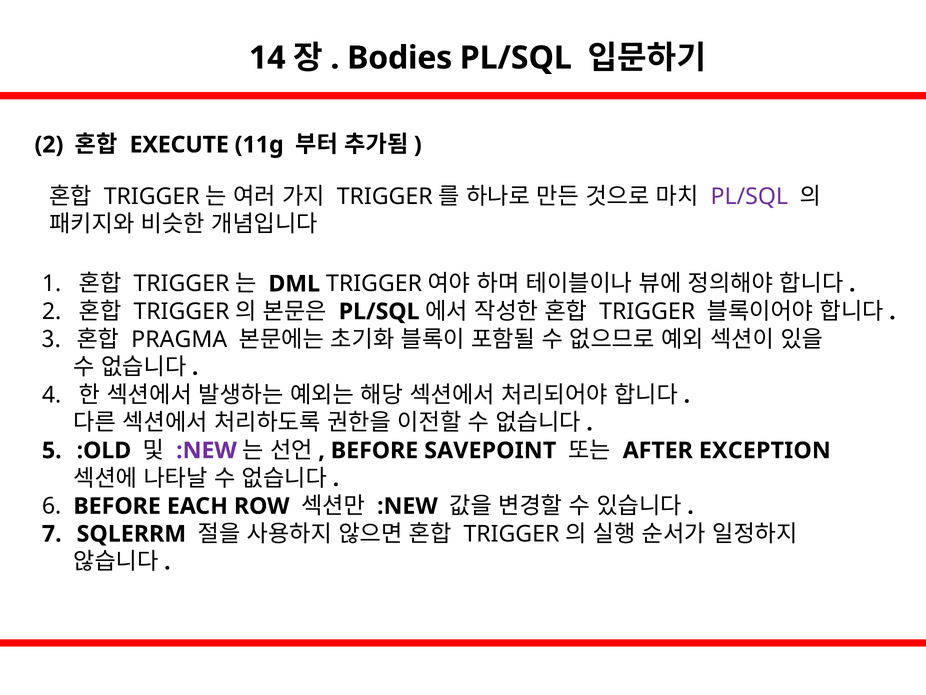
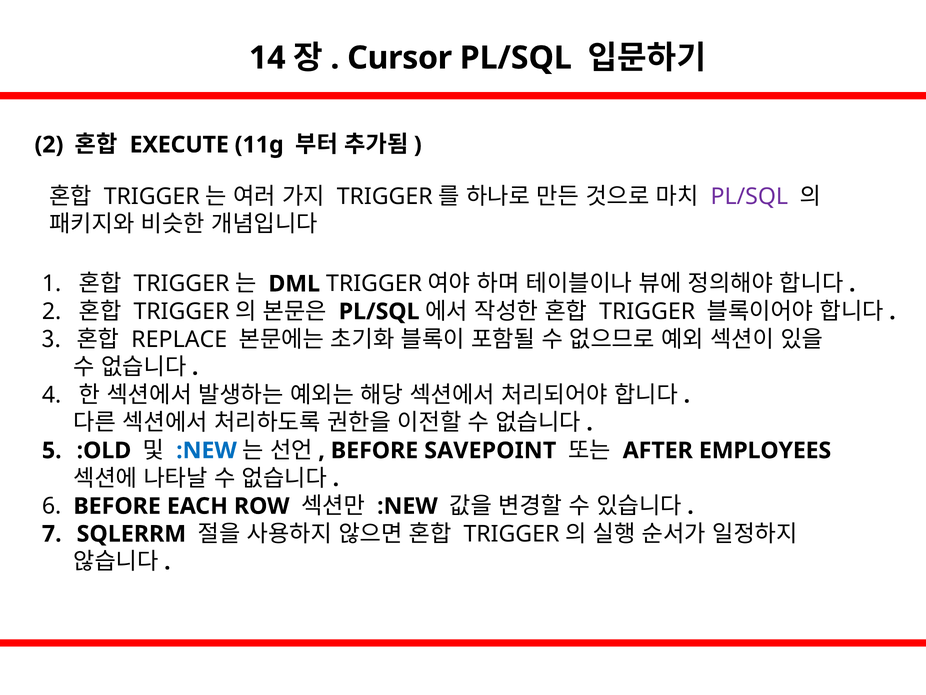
Bodies: Bodies -> Cursor (400, 58)
PRAGMA: PRAGMA -> REPLACE (179, 339)
:NEW colour: purple -> blue (206, 450)
EXCEPTION: EXCEPTION -> EMPLOYEES (765, 450)
